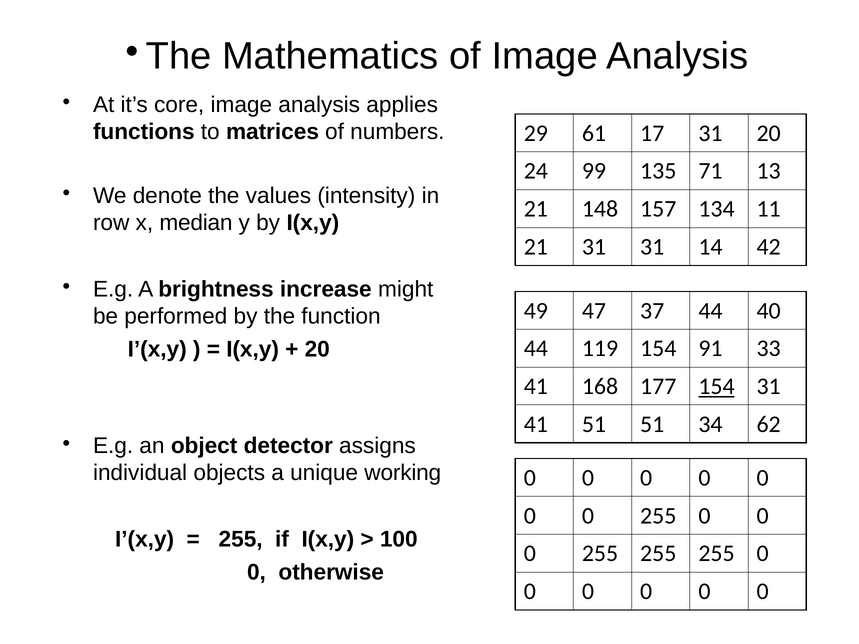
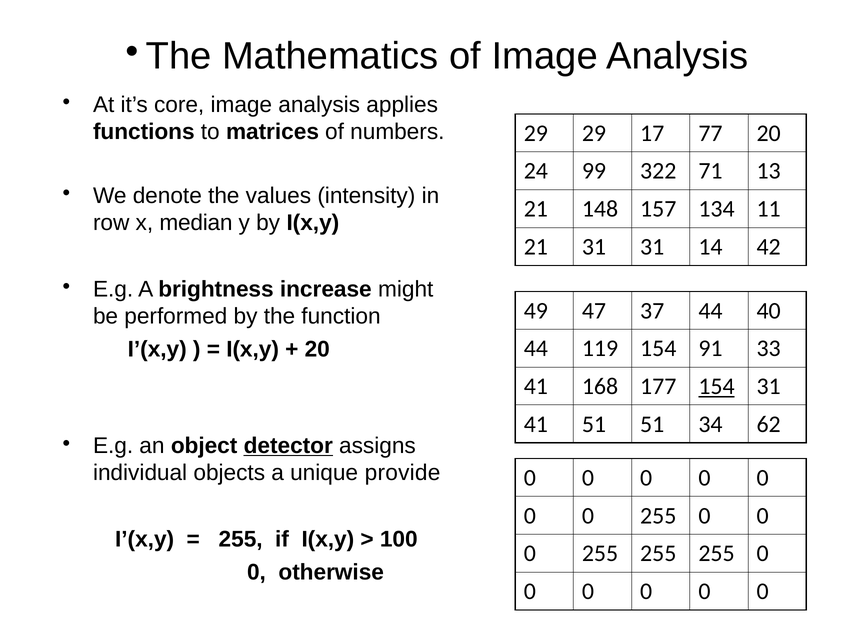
29 61: 61 -> 29 (594, 133)
17 31: 31 -> 77 (710, 133)
135: 135 -> 322 (658, 171)
detector underline: none -> present (288, 446)
working: working -> provide (403, 473)
